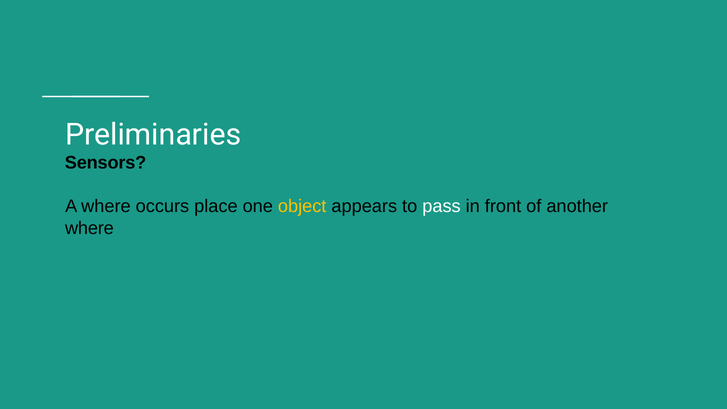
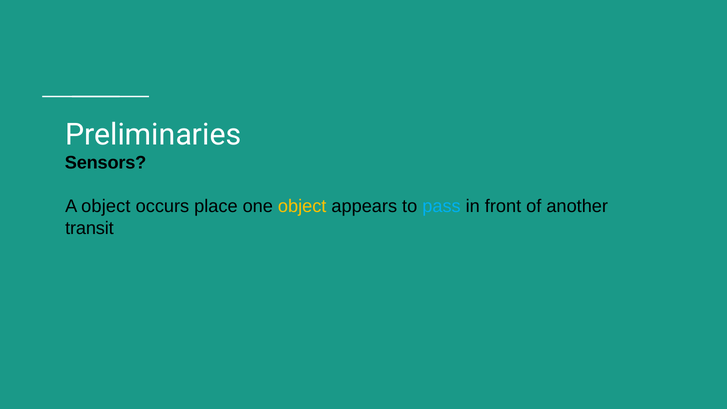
A where: where -> object (106, 206)
pass colour: white -> light blue (441, 206)
where: where -> transit (89, 228)
